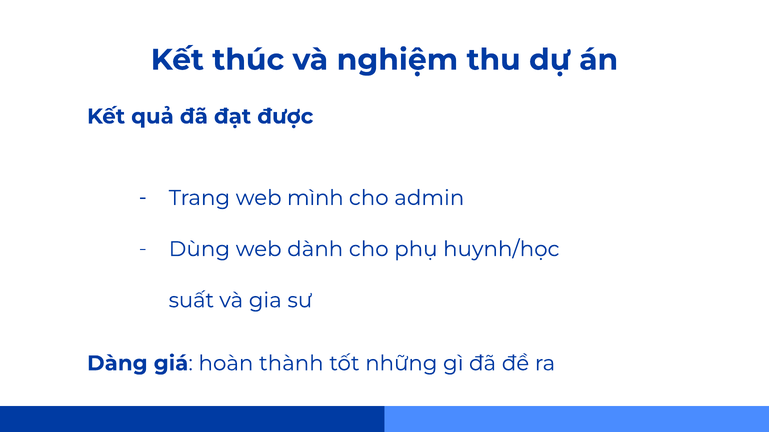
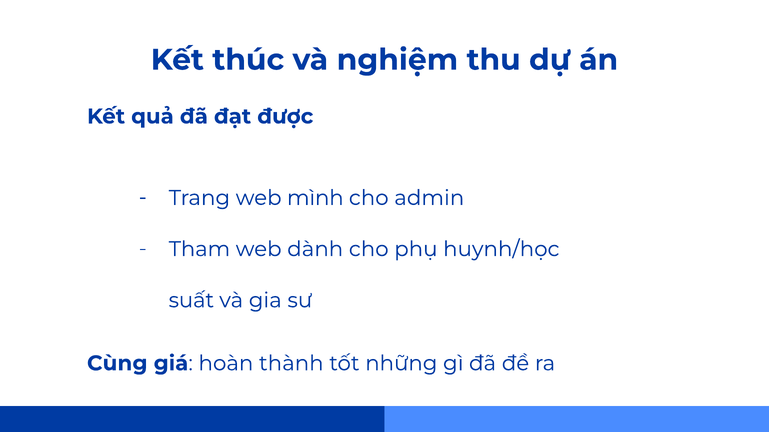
Dùng: Dùng -> Tham (199, 249)
Dàng: Dàng -> Cùng (117, 364)
